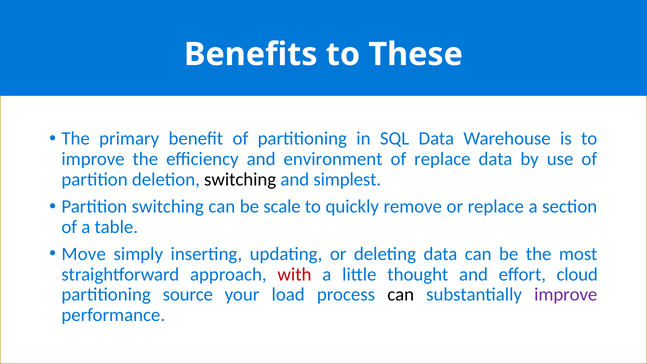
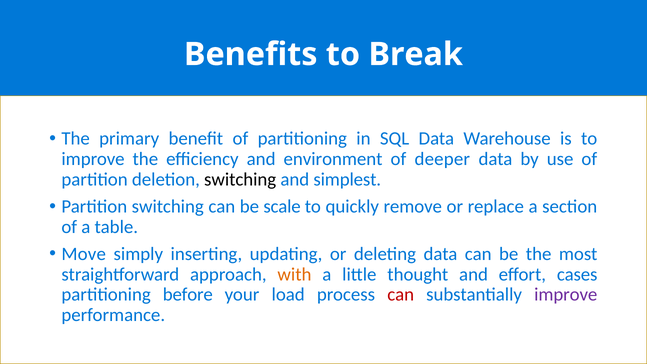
These: These -> Break (416, 54)
of replace: replace -> deeper (442, 159)
with colour: red -> orange (294, 274)
cloud: cloud -> cases (577, 274)
source: source -> before (188, 295)
can colour: black -> red (401, 295)
